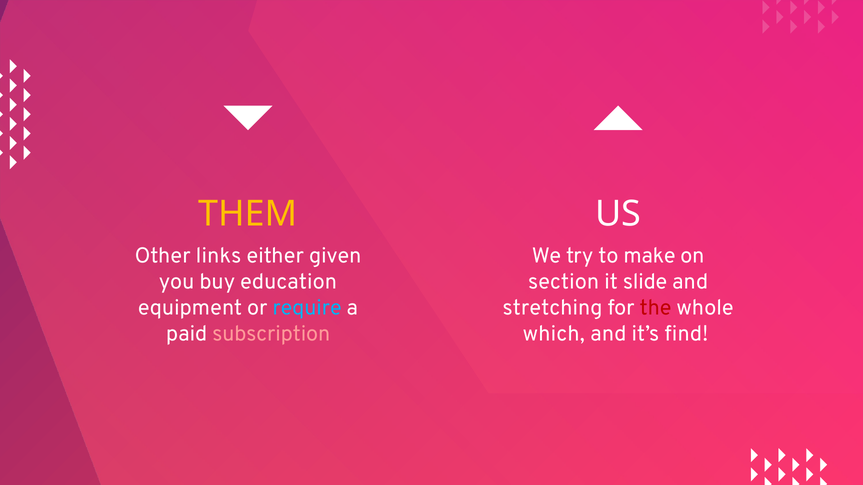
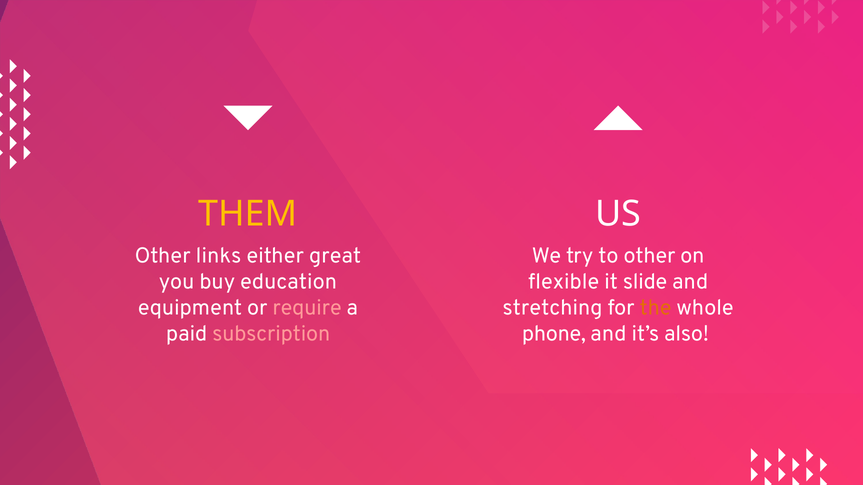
given: given -> great (335, 256)
to make: make -> other (649, 256)
section: section -> flexible (564, 282)
require colour: light blue -> pink (307, 308)
the colour: red -> orange (655, 308)
which: which -> phone (554, 334)
find: find -> also (686, 334)
